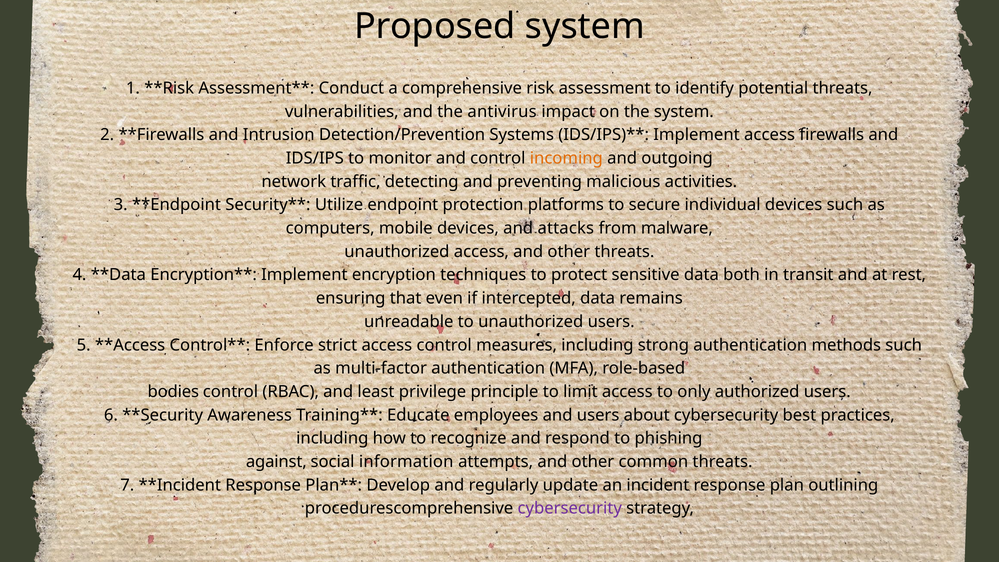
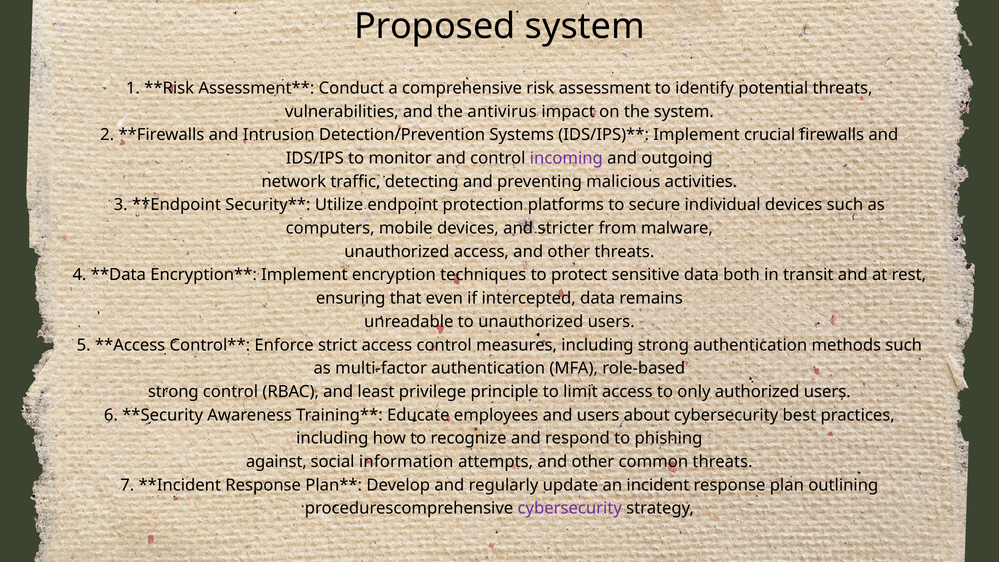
Implement access: access -> crucial (770, 135)
incoming colour: orange -> purple (566, 158)
attacks: attacks -> stricter (566, 228)
bodies: bodies -> strong (173, 392)
